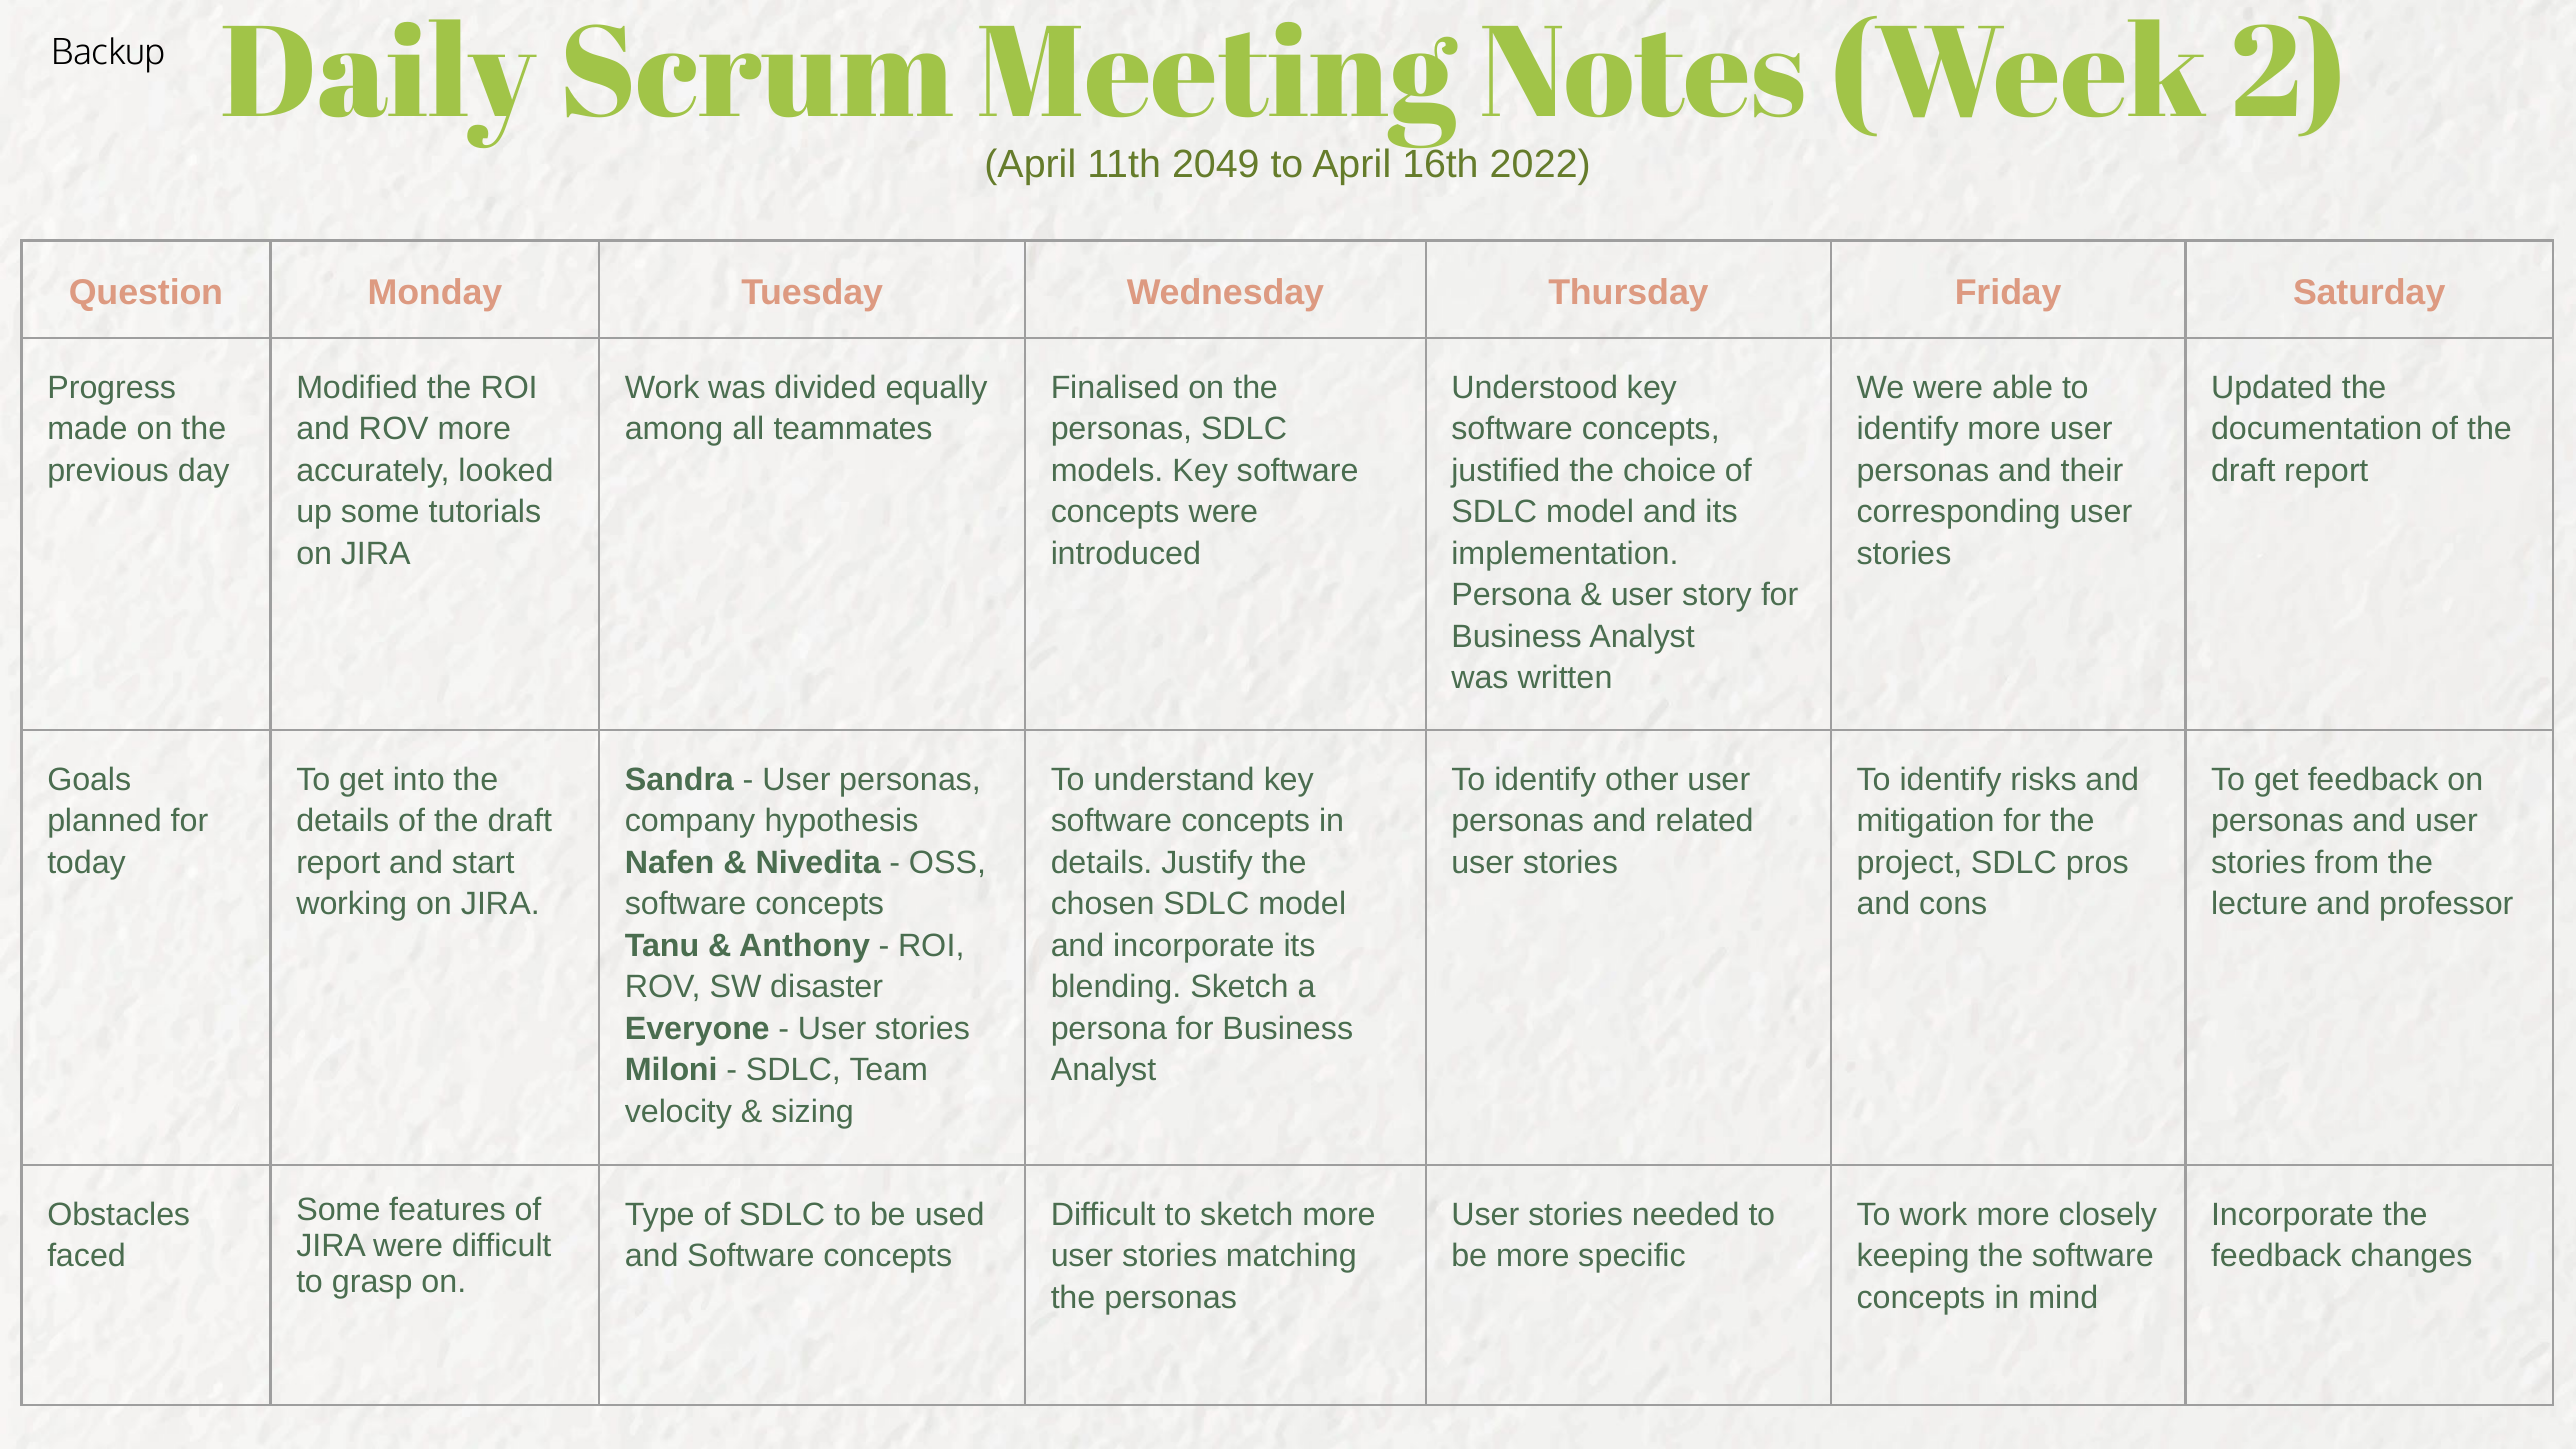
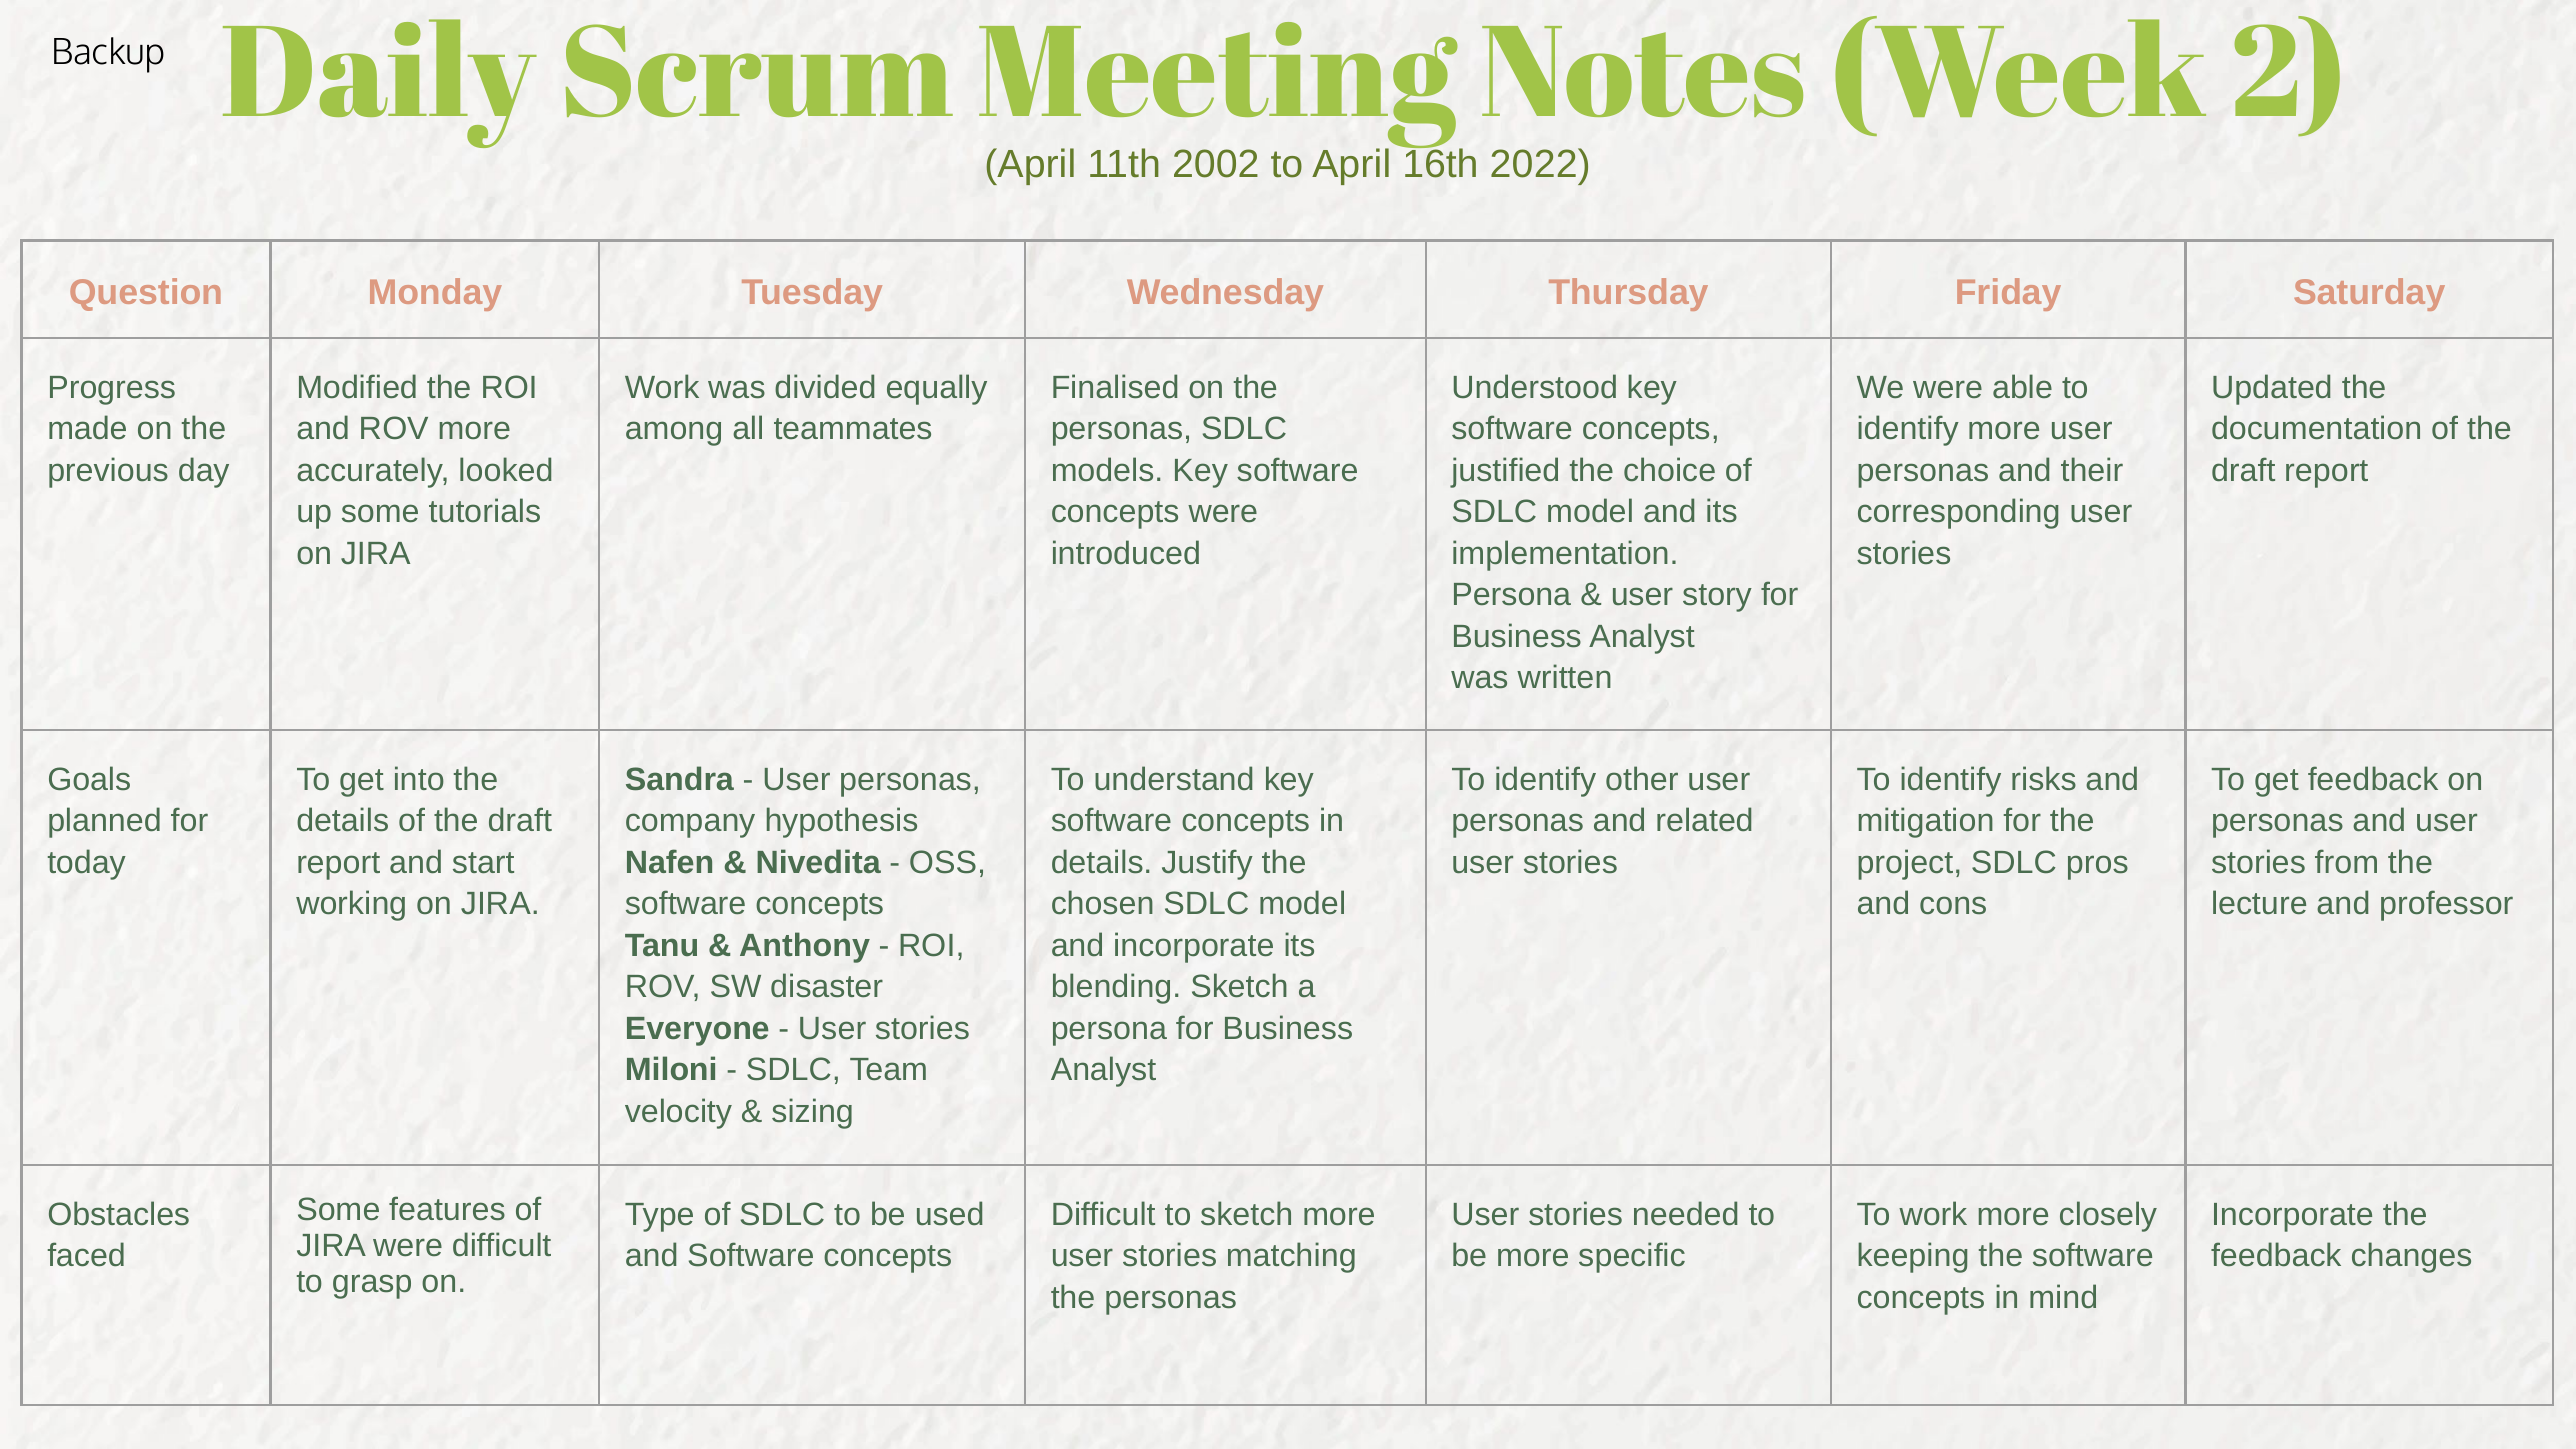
2049: 2049 -> 2002 (1216, 165)
